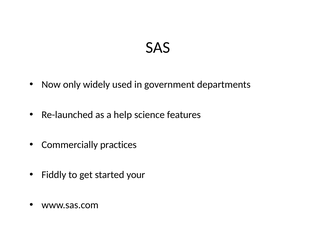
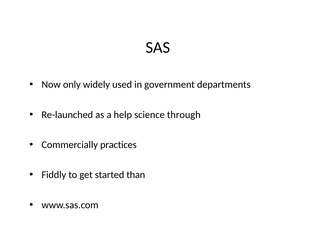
features: features -> through (184, 115)
your: your -> than (136, 175)
